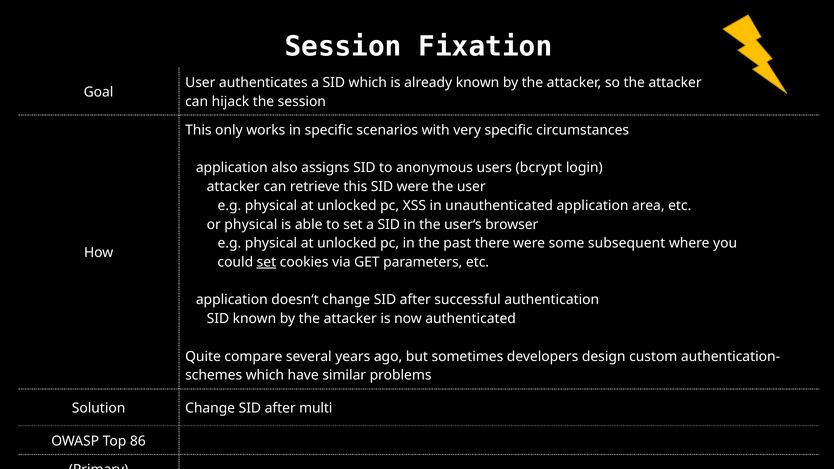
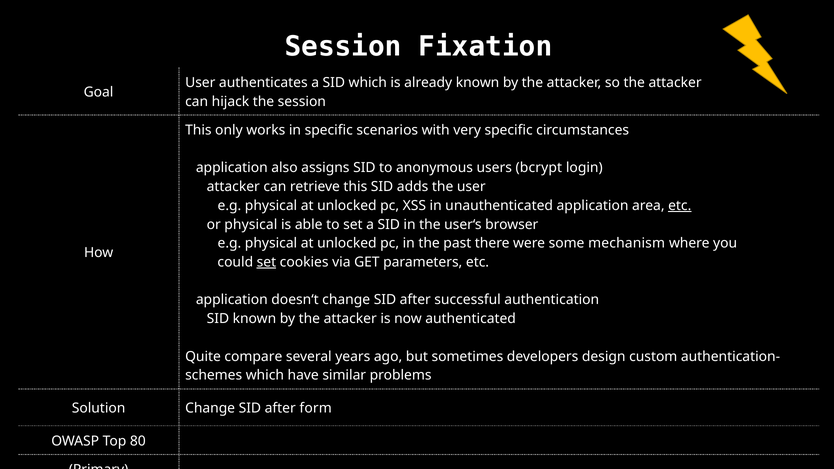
SID were: were -> adds (413, 187)
etc underline: none -> present (680, 206)
subsequent: subsequent -> mechanism (627, 243)
multi: multi -> form (316, 408)
86: 86 -> 80 (138, 441)
